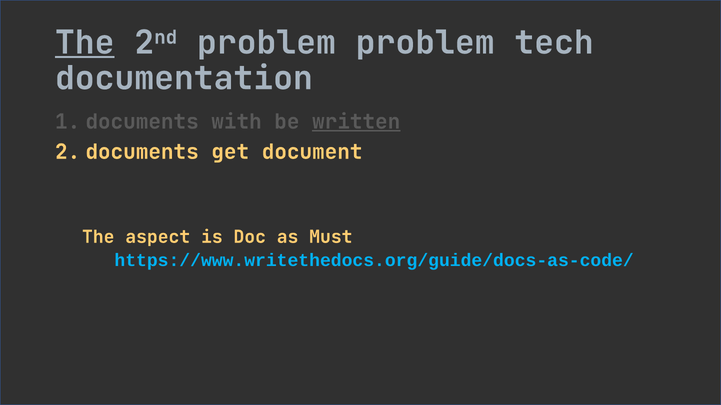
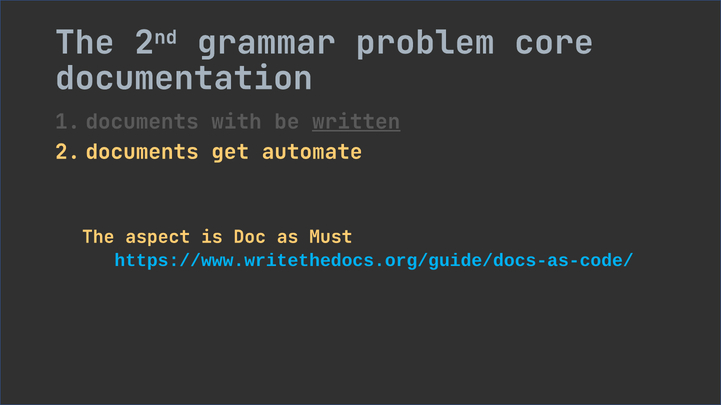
The underline: present -> none (85, 43)
2nd problem: problem -> grammar (266, 43)
tech: tech -> core (554, 43)
document: document -> automate (312, 152)
